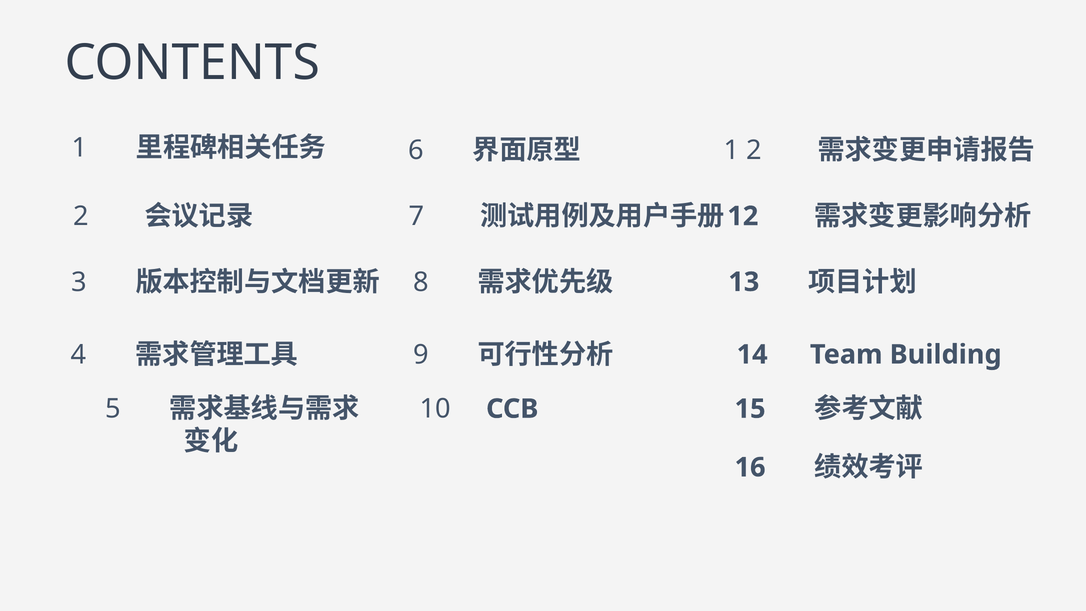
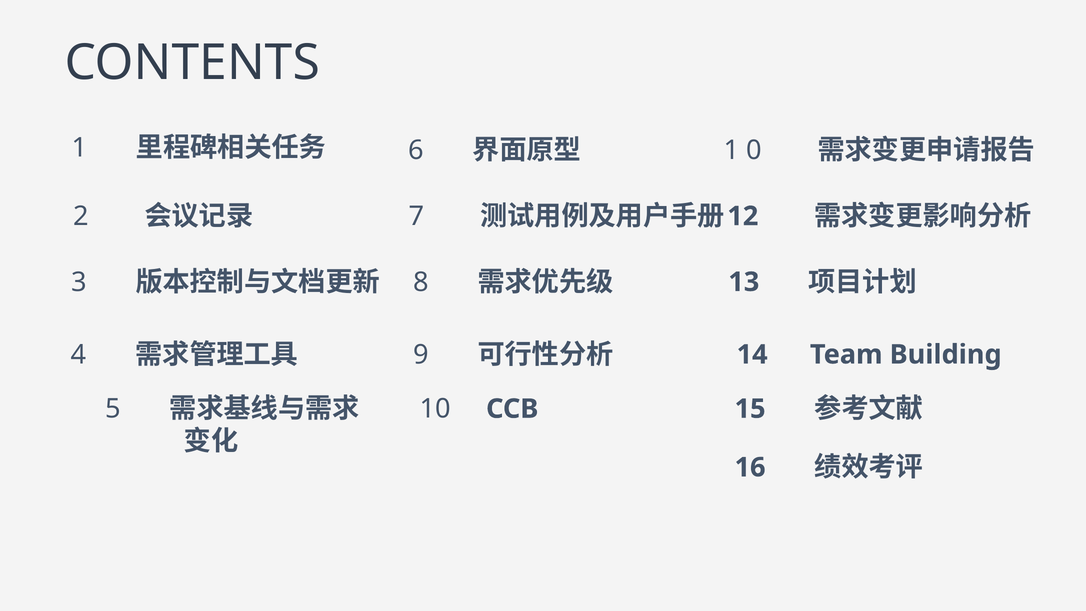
1 2: 2 -> 0 (754, 150)
